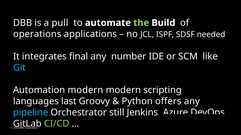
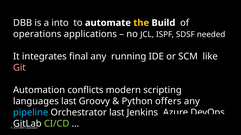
pull: pull -> into (60, 23)
the colour: light green -> yellow (141, 23)
number: number -> running (129, 57)
Git colour: light blue -> pink (19, 68)
Automation modern: modern -> conflicts (85, 90)
Orchestrator still: still -> last (117, 113)
